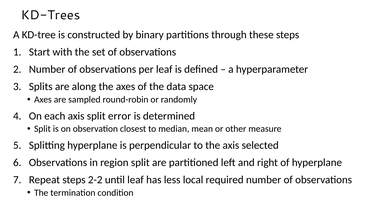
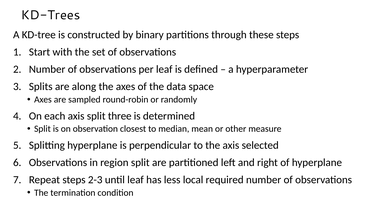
error: error -> three (120, 116)
2-2: 2-2 -> 2-3 (95, 180)
